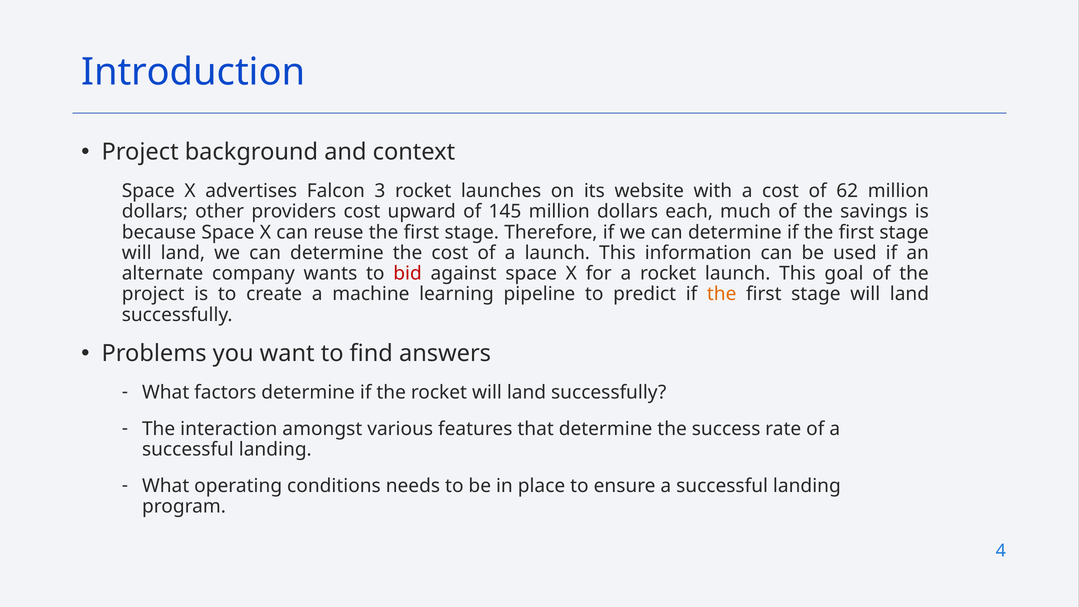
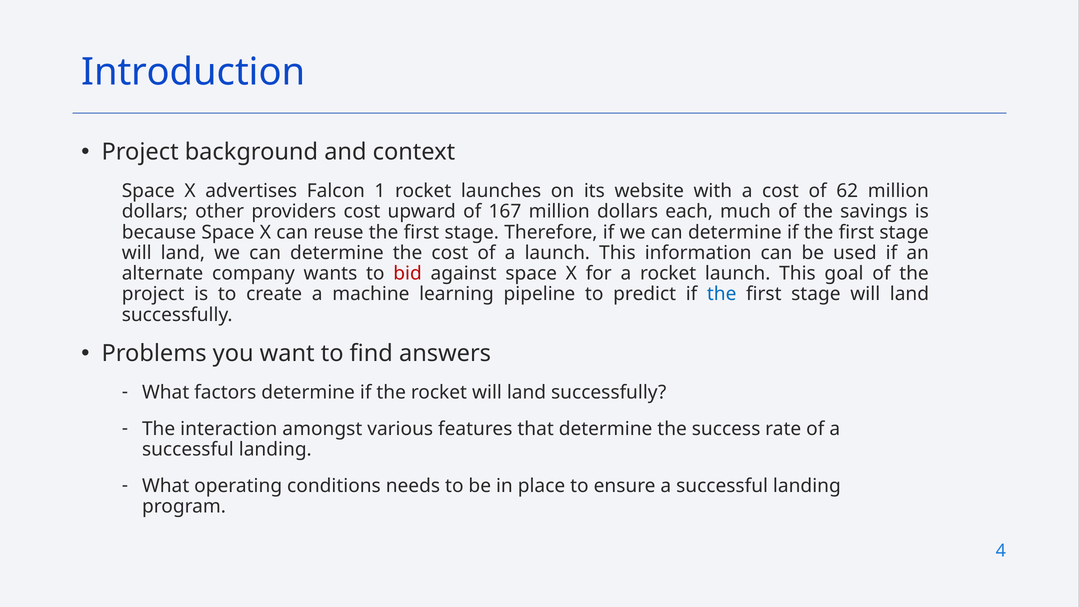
3: 3 -> 1 (380, 191)
145: 145 -> 167 (505, 212)
the colour: orange -> blue (722, 294)
